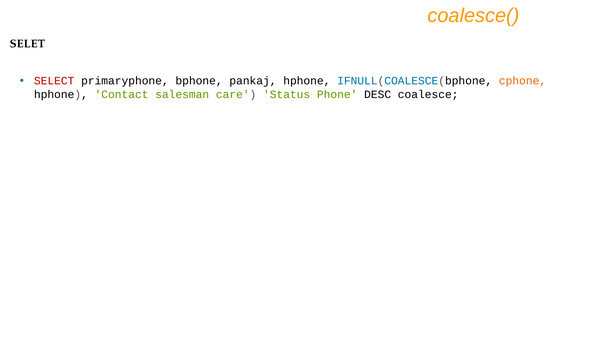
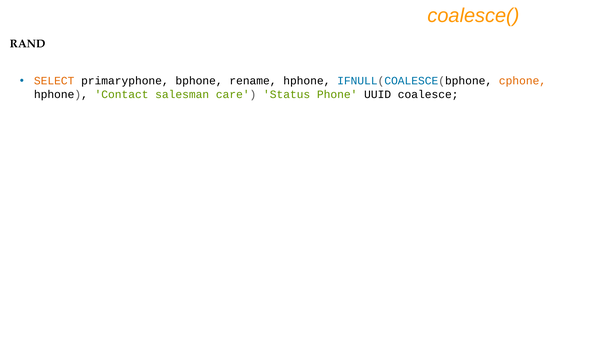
SELET: SELET -> RAND (28, 44)
SELECT colour: red -> orange (54, 81)
pankaj: pankaj -> rename (253, 81)
DESC: DESC -> UUID (378, 94)
